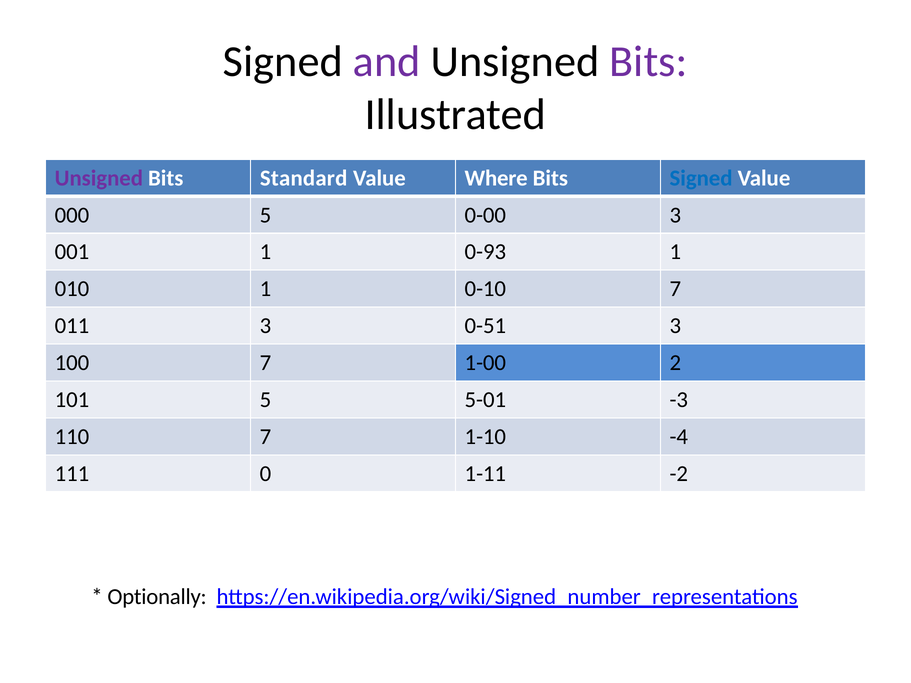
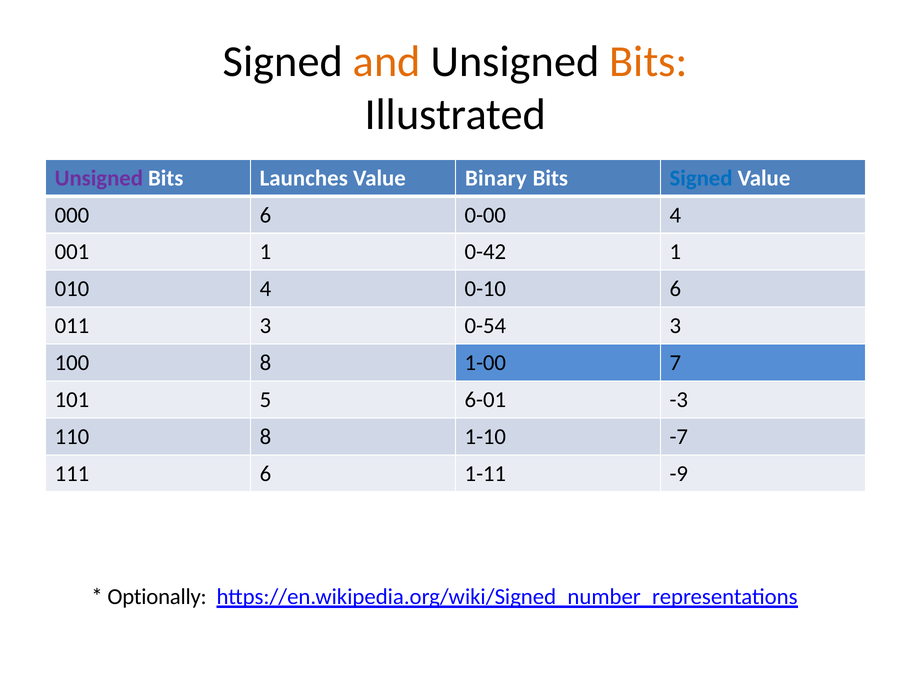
and colour: purple -> orange (387, 62)
Bits colour: purple -> orange (648, 62)
Standard: Standard -> Launches (304, 178)
Where: Where -> Binary (496, 178)
000 5: 5 -> 6 (265, 215)
0-00 3: 3 -> 4 (675, 215)
0-93: 0-93 -> 0-42 (485, 252)
010 1: 1 -> 4 (265, 289)
0-10 7: 7 -> 6 (675, 289)
0-51: 0-51 -> 0-54 (485, 326)
100 7: 7 -> 8 (265, 363)
2: 2 -> 7 (675, 363)
5-01: 5-01 -> 6-01 (485, 400)
110 7: 7 -> 8 (265, 437)
-4: -4 -> -7 (679, 437)
111 0: 0 -> 6 (265, 474)
-2: -2 -> -9 (679, 474)
